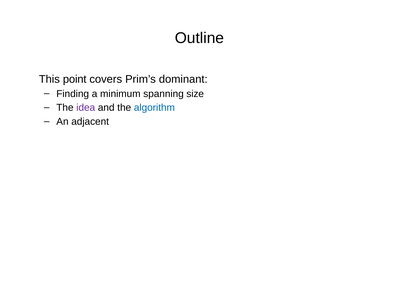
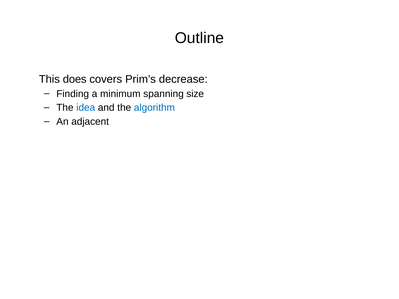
point: point -> does (75, 79)
dominant: dominant -> decrease (183, 79)
idea colour: purple -> blue (86, 108)
